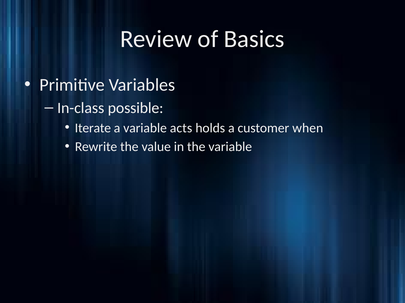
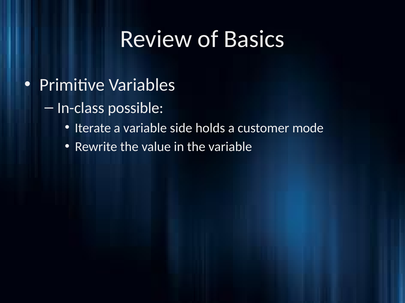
acts: acts -> side (181, 128)
when: when -> mode (308, 128)
